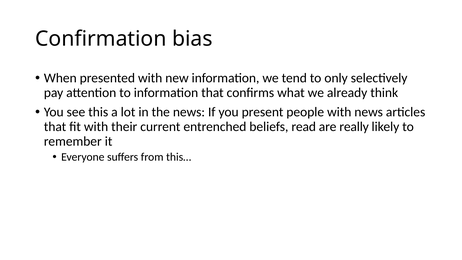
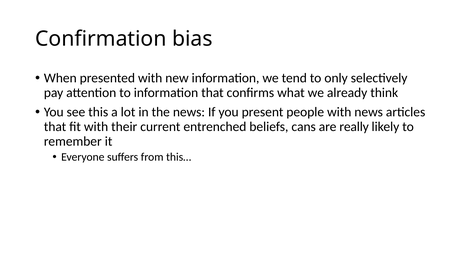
read: read -> cans (304, 127)
